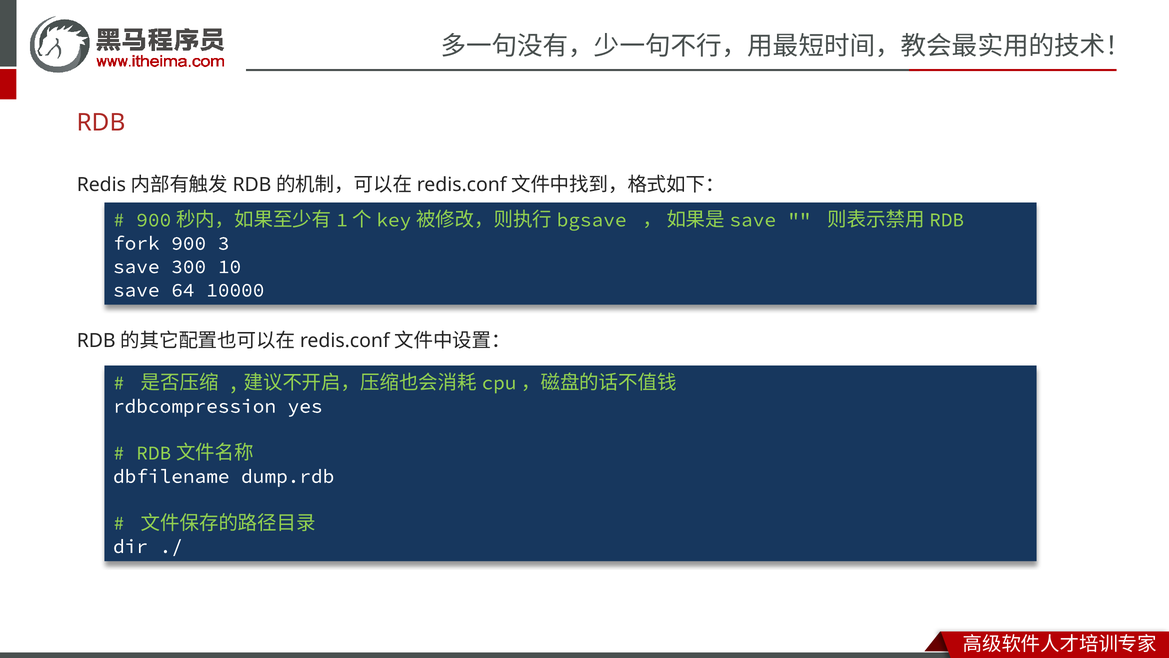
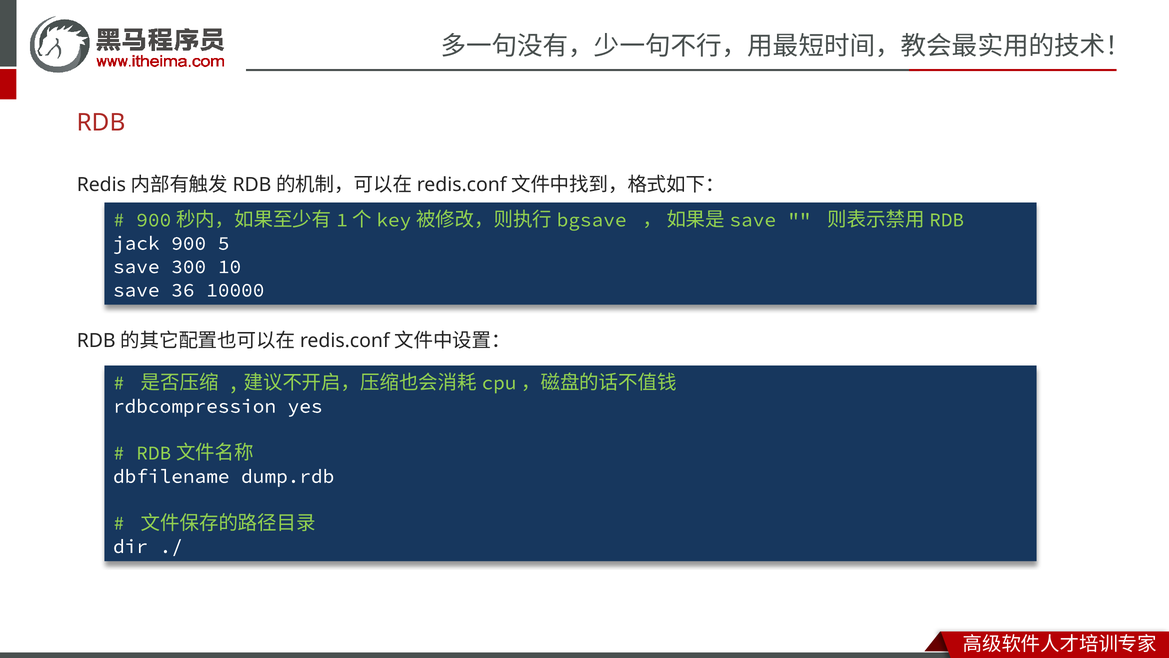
fork: fork -> jack (136, 243)
3: 3 -> 5 (224, 243)
64: 64 -> 36 (183, 290)
